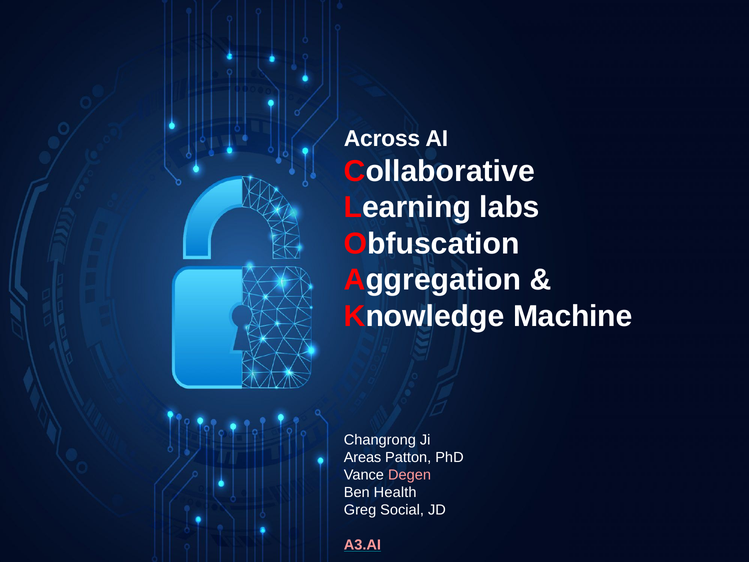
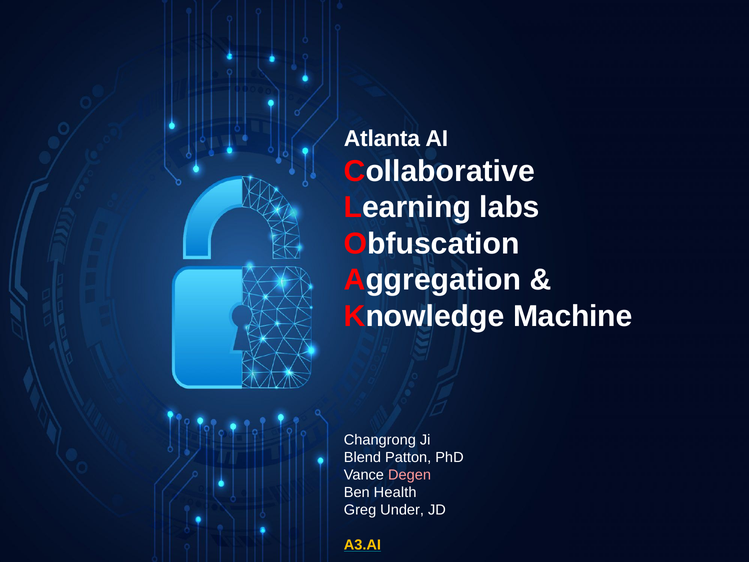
Across: Across -> Atlanta (382, 139)
Areas: Areas -> Blend (362, 457)
Social: Social -> Under (402, 510)
A3.AI colour: pink -> yellow (362, 545)
